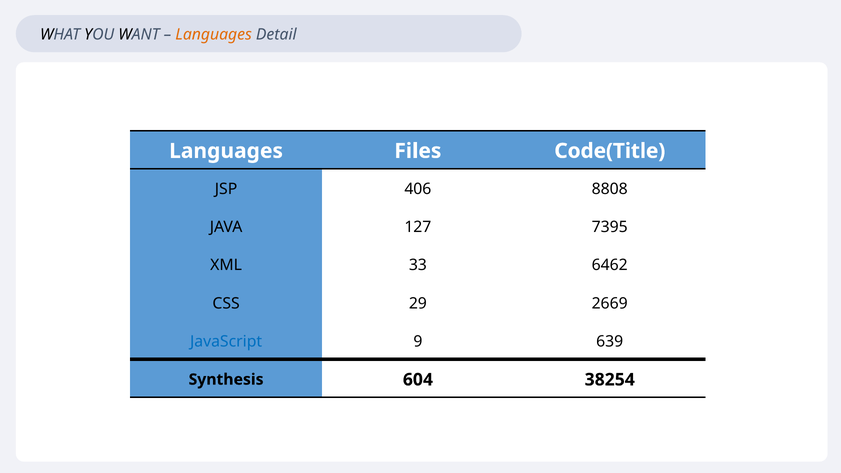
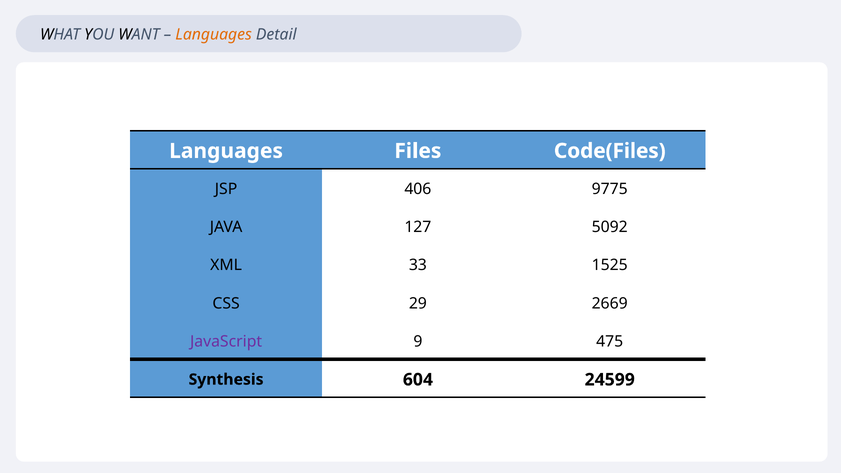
Code(Title: Code(Title -> Code(Files (610, 151)
8808: 8808 -> 9775 (610, 189)
7395: 7395 -> 5092 (610, 227)
6462: 6462 -> 1525 (610, 265)
JavaScript colour: blue -> purple (226, 341)
639: 639 -> 475 (610, 341)
38254: 38254 -> 24599 (610, 380)
